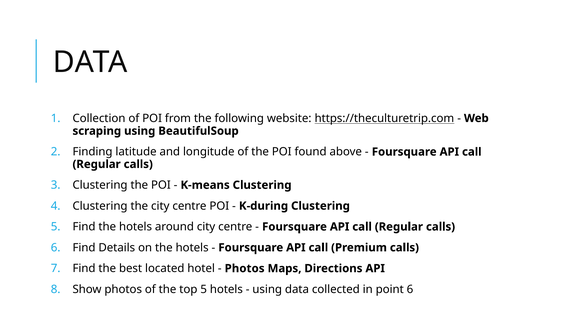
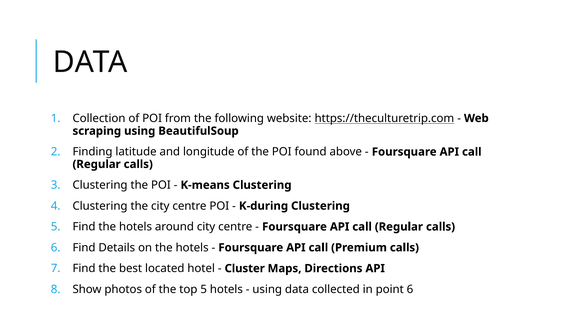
Photos: Photos -> Cluster (245, 268)
